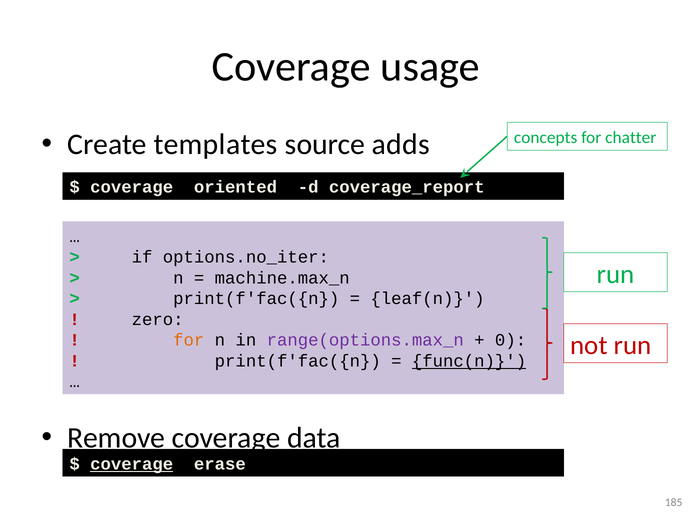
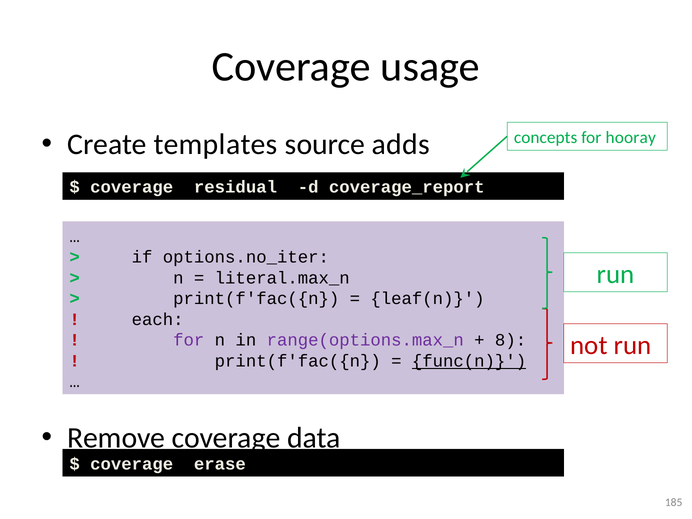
chatter: chatter -> hooray (631, 137)
oriented: oriented -> residual (235, 187)
machine.max_n: machine.max_n -> literal.max_n (282, 278)
zero: zero -> each (158, 319)
for colour: orange -> purple (189, 340)
0: 0 -> 8 (511, 340)
coverage underline: present -> none (132, 464)
